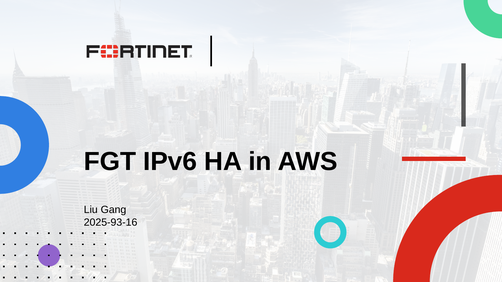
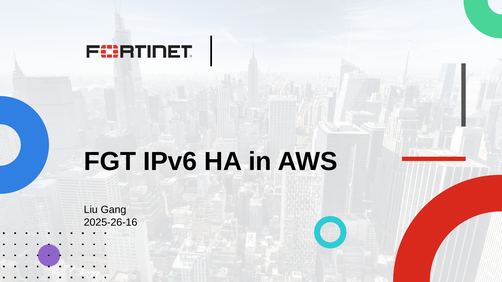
2025-93-16: 2025-93-16 -> 2025-26-16 (111, 223)
